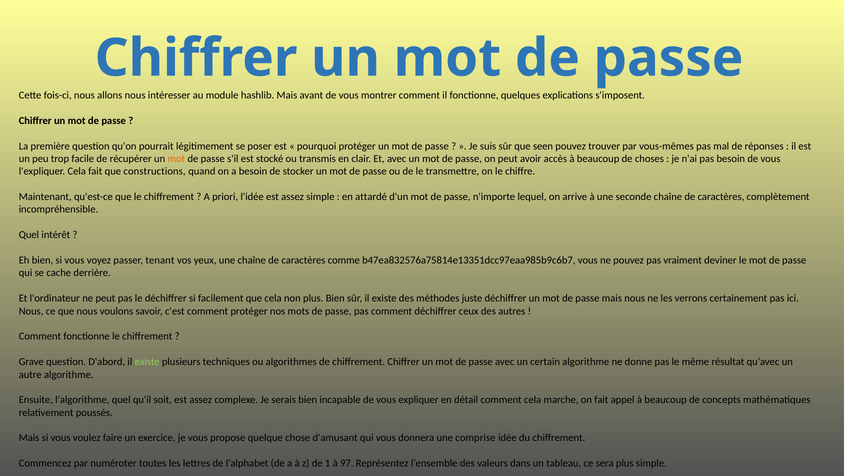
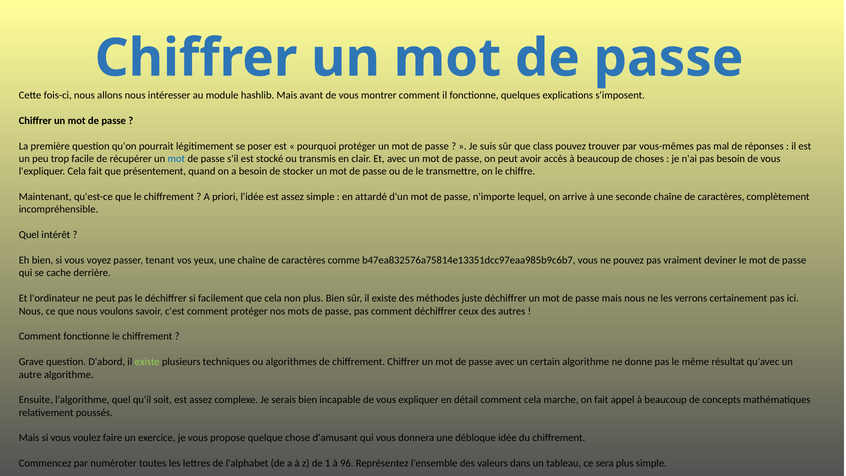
seen: seen -> class (543, 146)
mot colour: orange -> blue (176, 159)
constructions: constructions -> présentement (155, 171)
comprise: comprise -> débloque (476, 438)
97: 97 -> 96 (347, 463)
